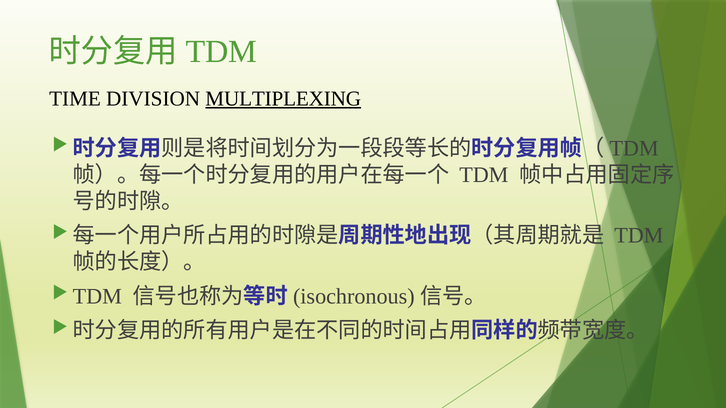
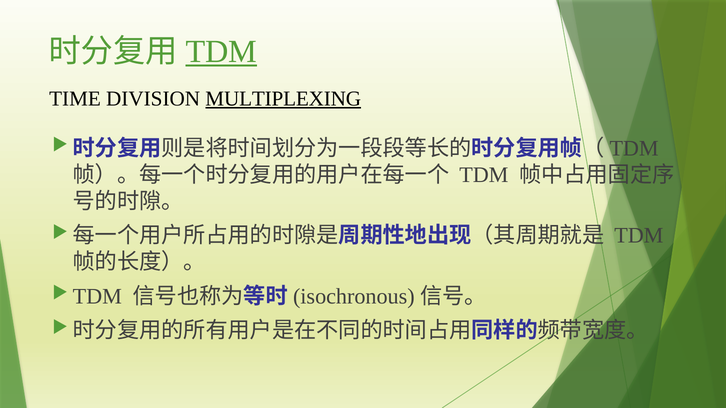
TDM underline: none -> present (221, 52)
